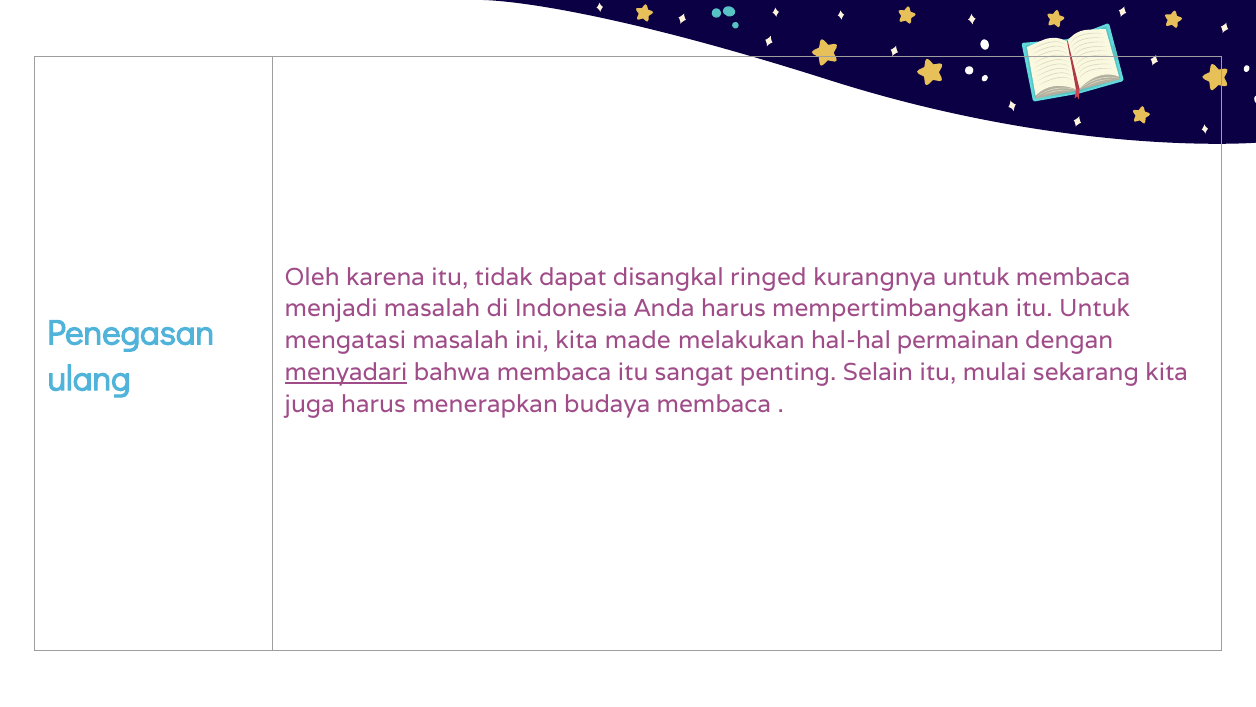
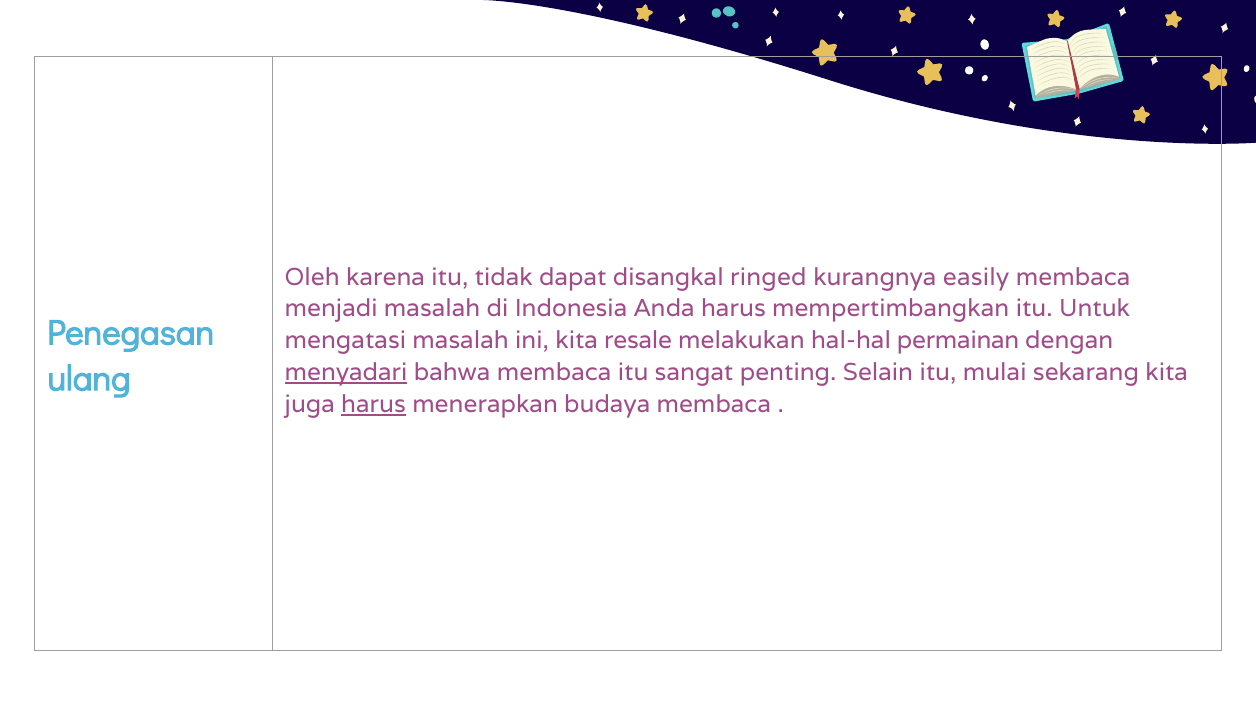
kurangnya untuk: untuk -> easily (976, 277)
made: made -> resale (638, 340)
harus underline: none -> present (374, 404)
